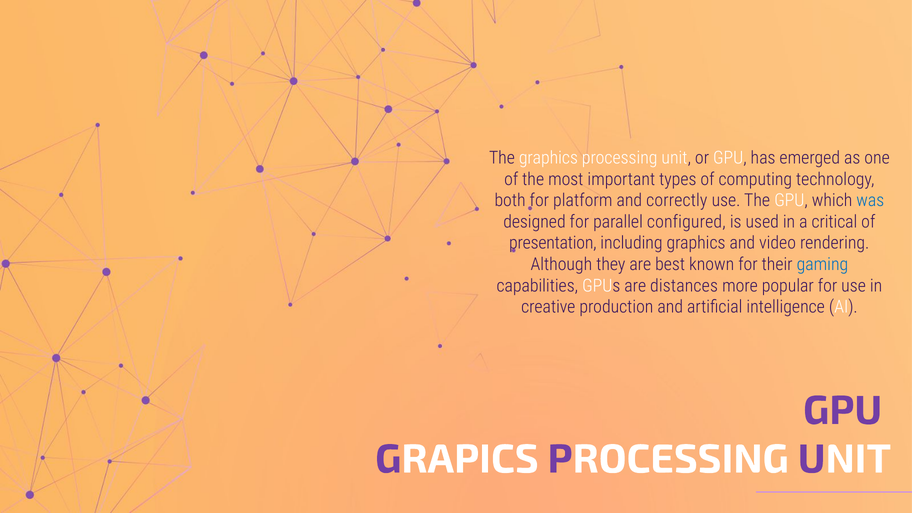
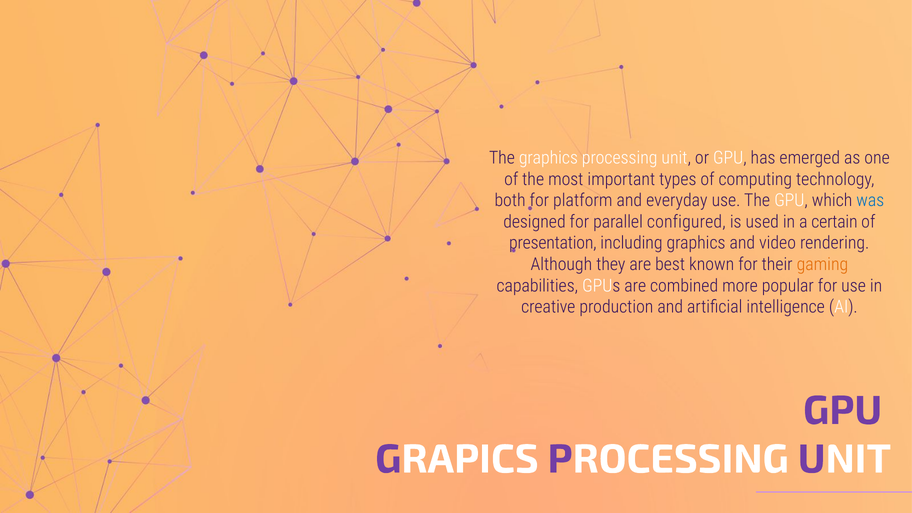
correctly: correctly -> everyday (677, 201)
critical: critical -> certain (834, 222)
gaming colour: blue -> orange (822, 264)
distances: distances -> combined (684, 286)
